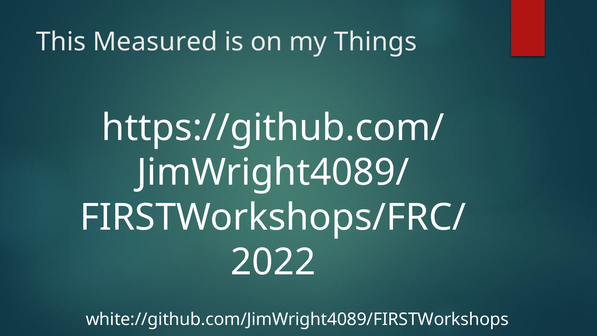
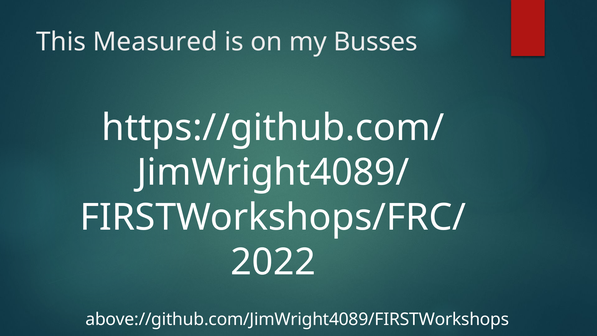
Things: Things -> Busses (376, 42)
white://github.com/JimWright4089/FIRSTWorkshops: white://github.com/JimWright4089/FIRSTWorkshops -> above://github.com/JimWright4089/FIRSTWorkshops (297, 319)
